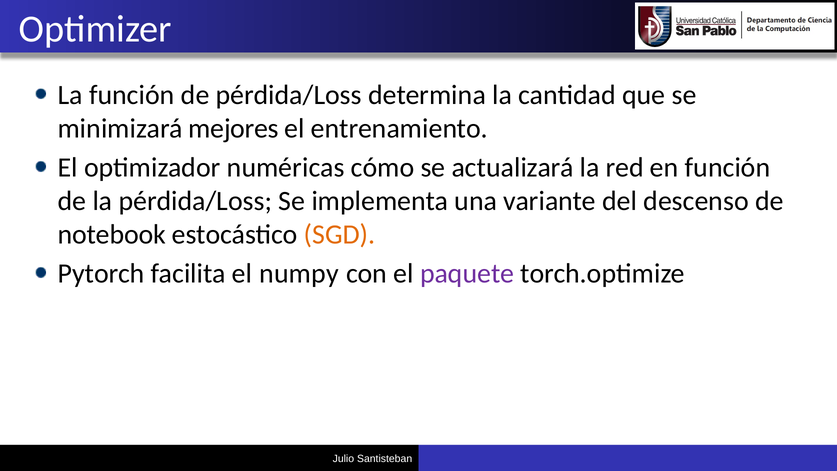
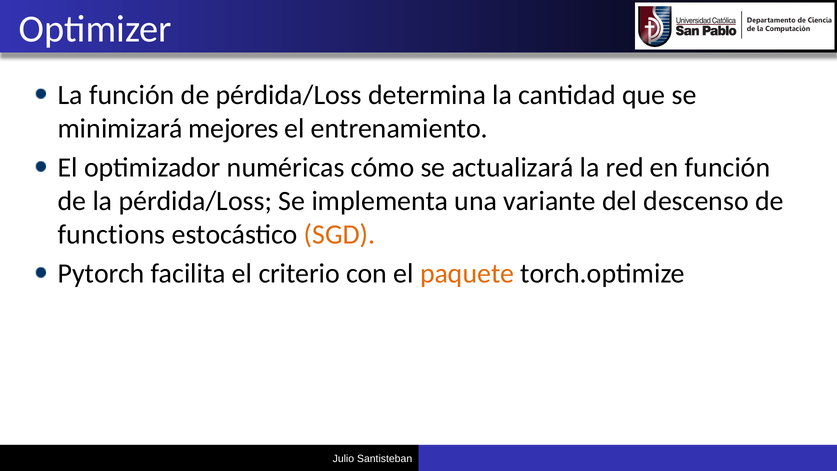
notebook: notebook -> functions (112, 235)
numpy: numpy -> criterio (299, 274)
paquete colour: purple -> orange (467, 274)
